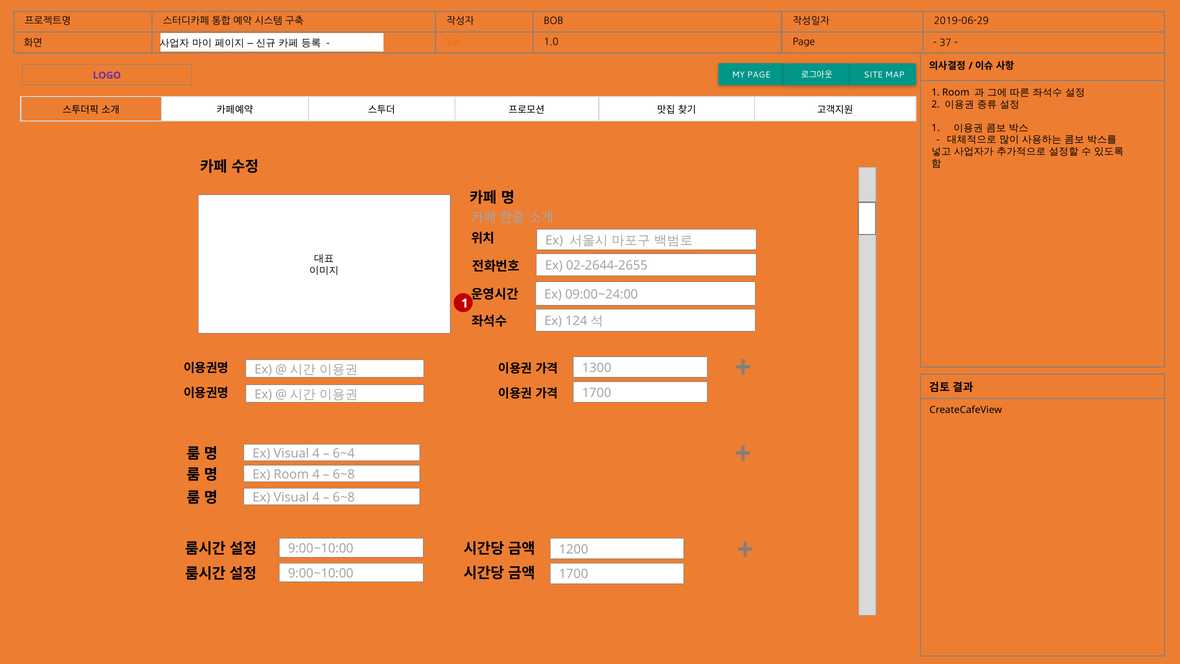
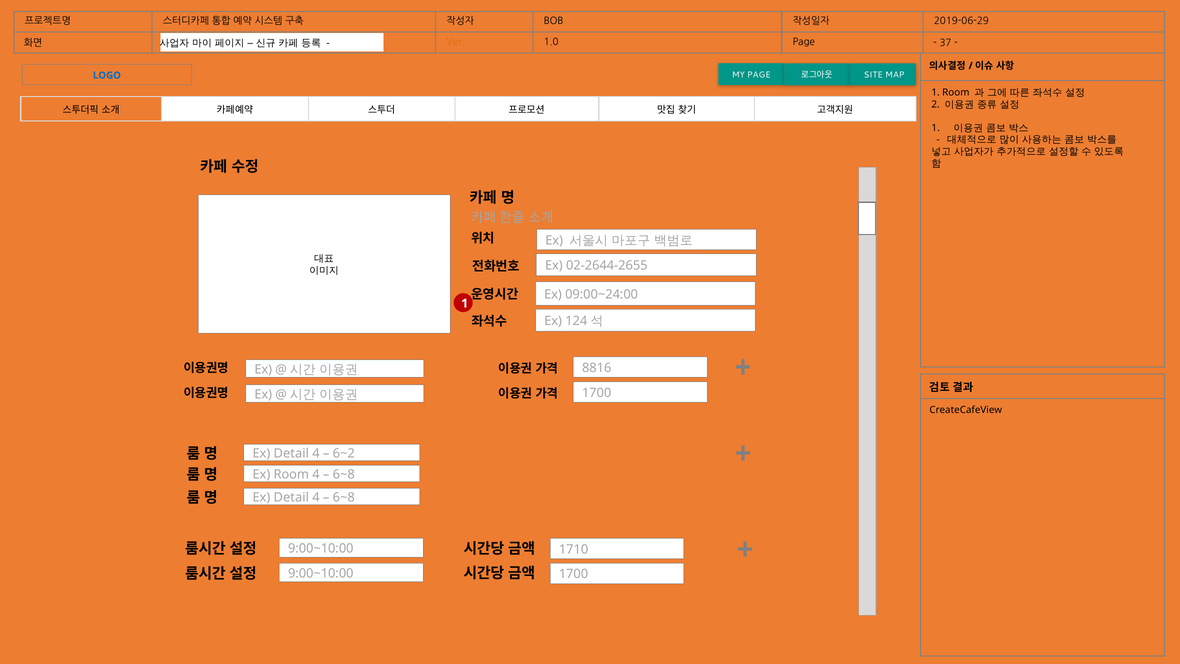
LOGO colour: purple -> blue (107, 75)
1300: 1300 -> 8816 (597, 368)
Visual: Visual -> Detail (291, 453)
6~4: 6~4 -> 6~2 (344, 453)
Visual: Visual -> Detail (291, 497)
1200: 1200 -> 1710 (574, 549)
